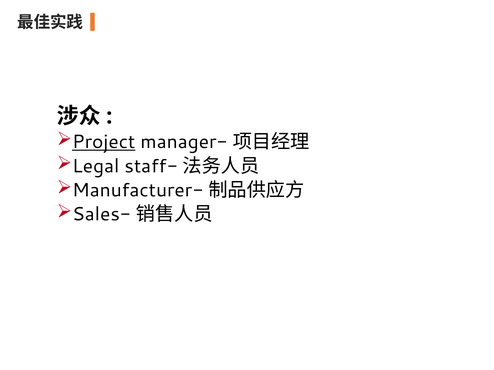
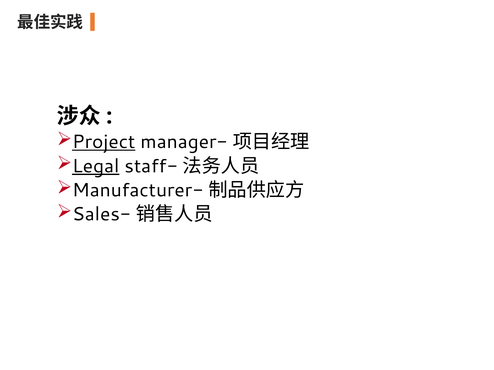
Legal underline: none -> present (96, 166)
